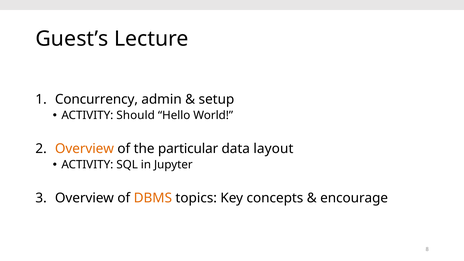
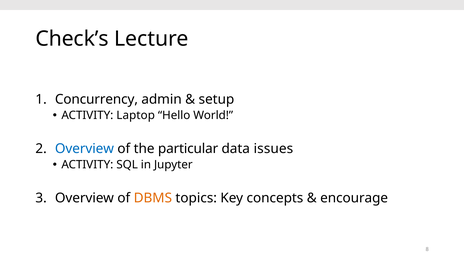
Guest’s: Guest’s -> Check’s (72, 39)
Should: Should -> Laptop (136, 115)
Overview colour: orange -> blue (84, 149)
layout: layout -> issues (273, 149)
